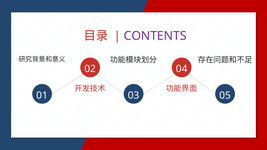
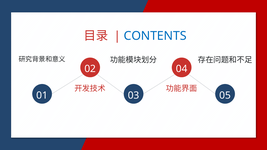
CONTENTS colour: purple -> blue (155, 36)
